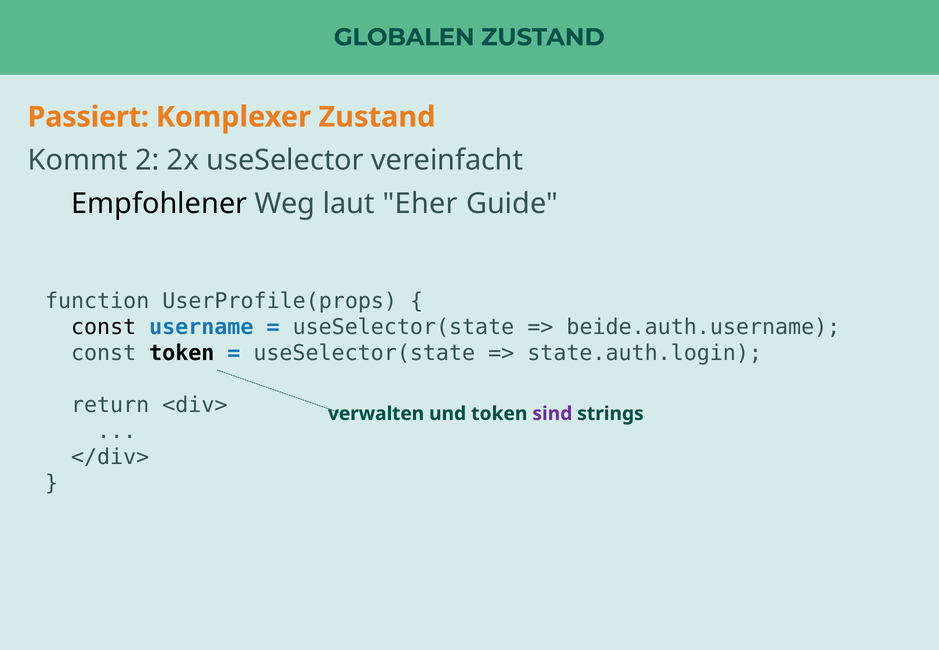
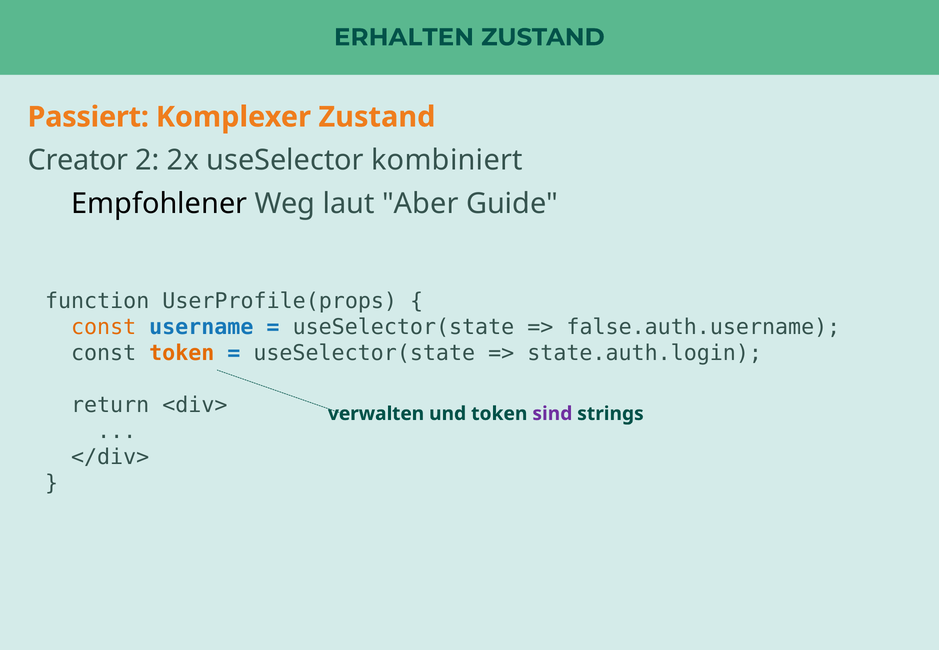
GLOBALEN: GLOBALEN -> ERHALTEN (404, 37)
Kommt: Kommt -> Creator (78, 160)
vereinfacht: vereinfacht -> kombiniert (447, 160)
Eher: Eher -> Aber (420, 204)
const colour: black -> orange (104, 327)
beide.auth.username: beide.auth.username -> false.auth.username (703, 327)
token colour: black -> orange (182, 353)
